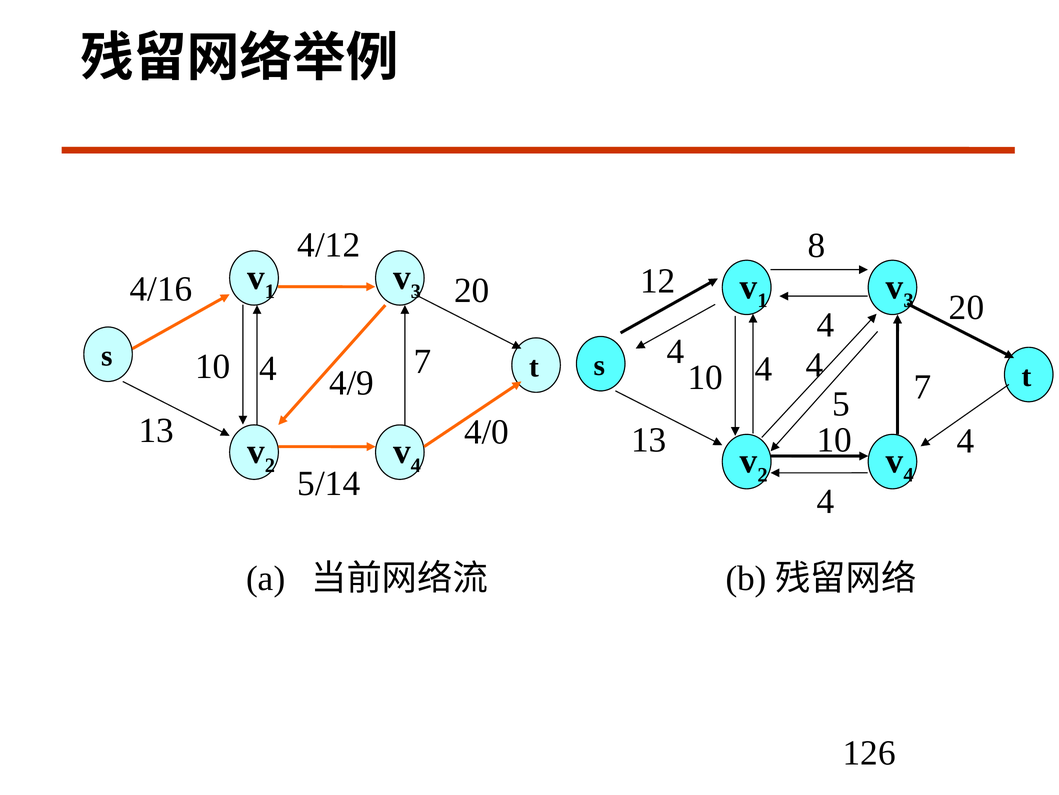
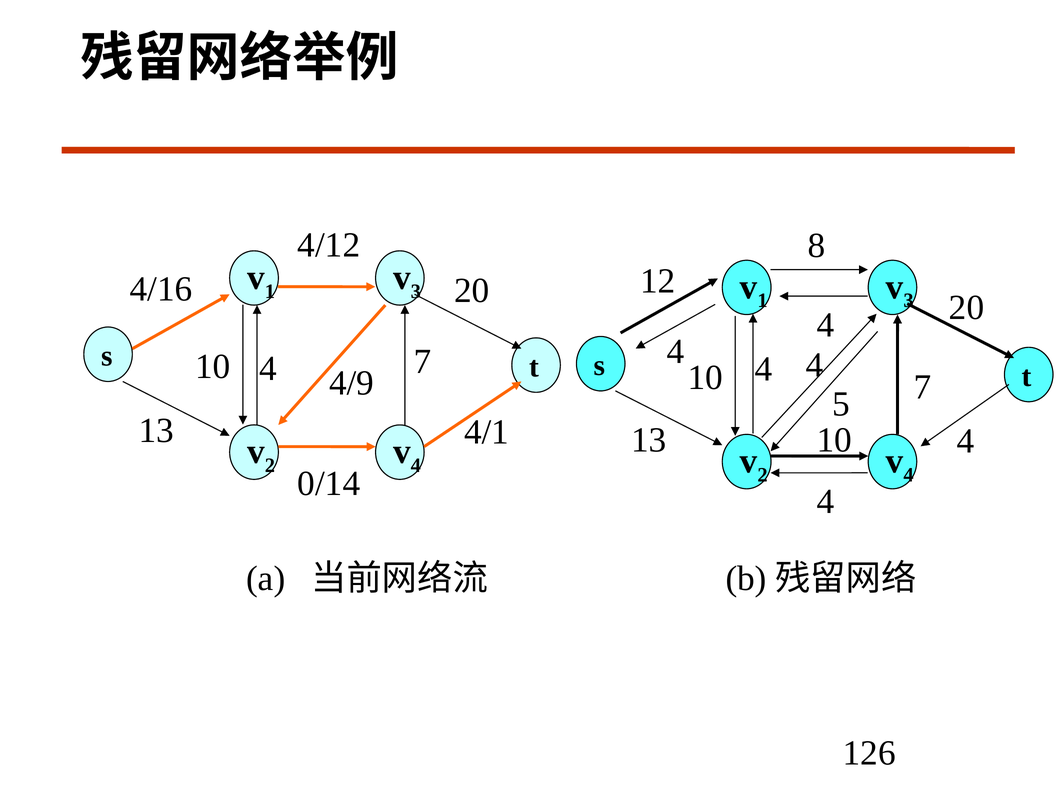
4/0: 4/0 -> 4/1 (487, 431)
5/14: 5/14 -> 0/14 (329, 483)
